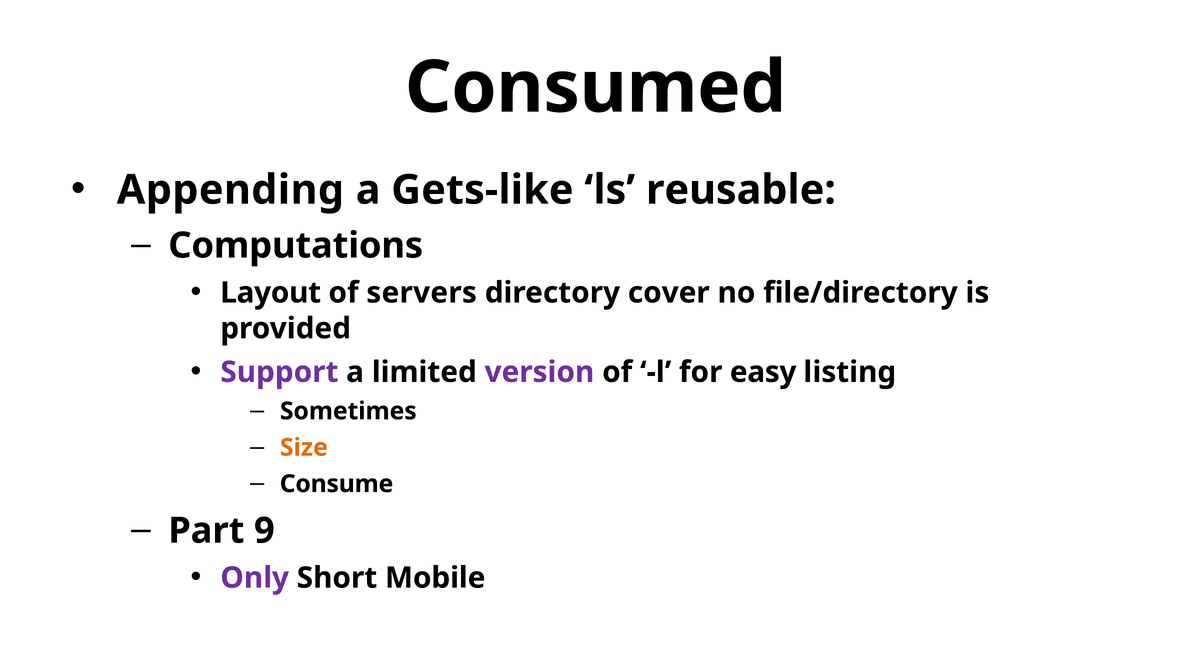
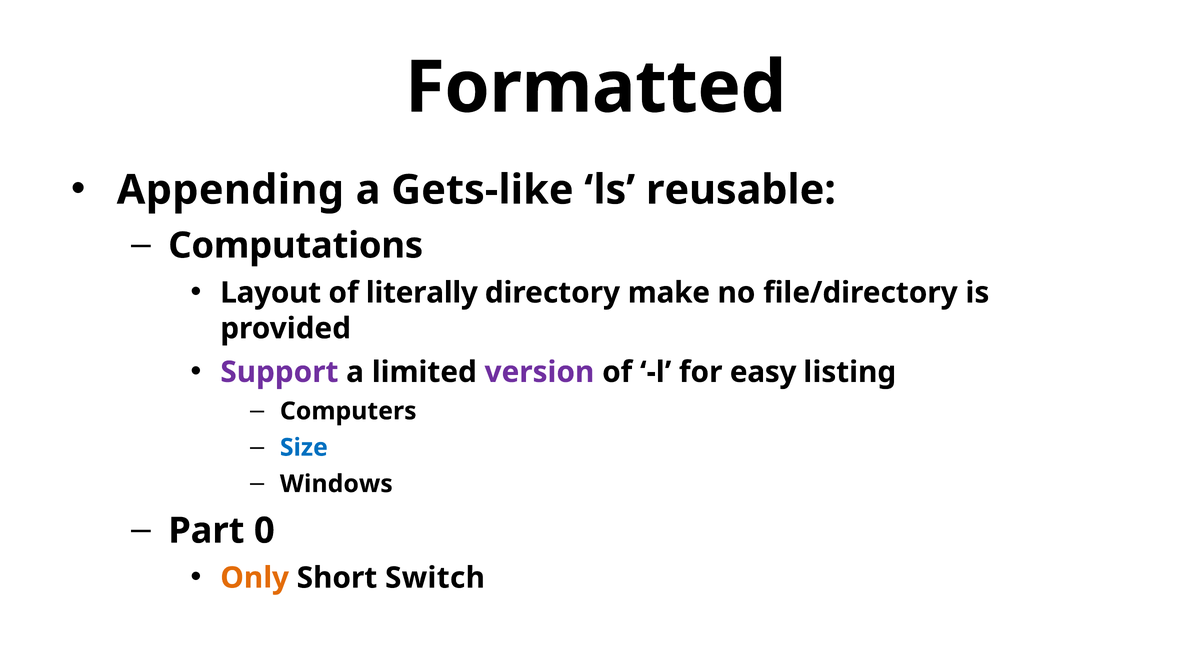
Consumed: Consumed -> Formatted (596, 88)
servers: servers -> literally (422, 293)
cover: cover -> make (669, 293)
Sometimes: Sometimes -> Computers (348, 411)
Size colour: orange -> blue (304, 447)
Consume: Consume -> Windows (336, 484)
9: 9 -> 0 (264, 531)
Only colour: purple -> orange (255, 578)
Mobile: Mobile -> Switch (435, 578)
